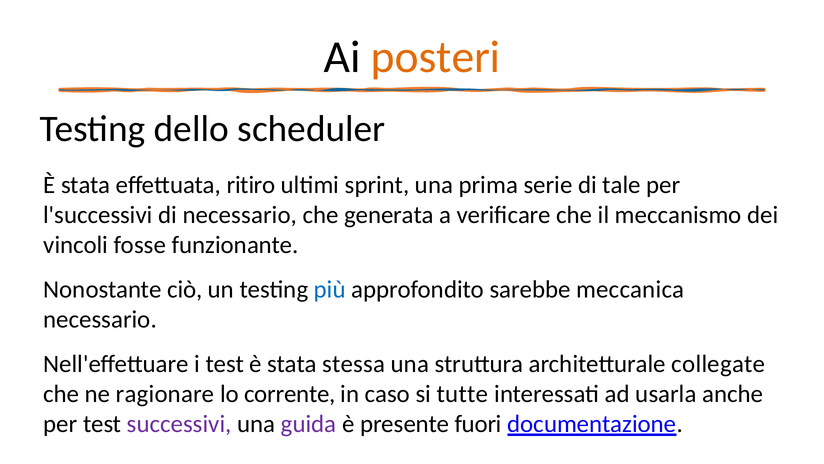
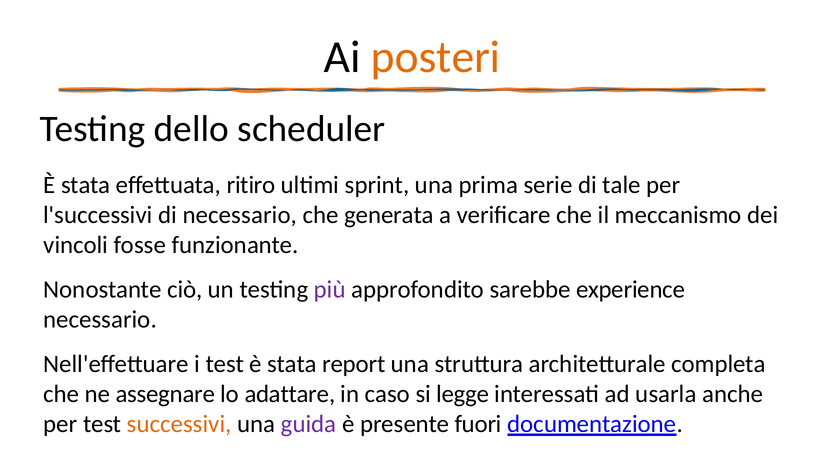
più colour: blue -> purple (330, 289)
meccanica: meccanica -> experience (631, 289)
stessa: stessa -> report (354, 364)
collegate: collegate -> completa (718, 364)
ragionare: ragionare -> assegnare (165, 394)
corrente: corrente -> adattare (290, 394)
tutte: tutte -> legge (463, 394)
successivi colour: purple -> orange (179, 423)
